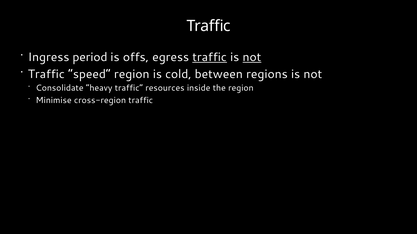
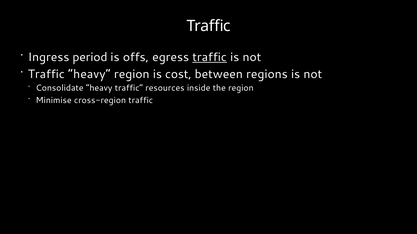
not underline: present -> none (252, 57)
Traffic speed: speed -> heavy (89, 74)
cold: cold -> cost (178, 74)
